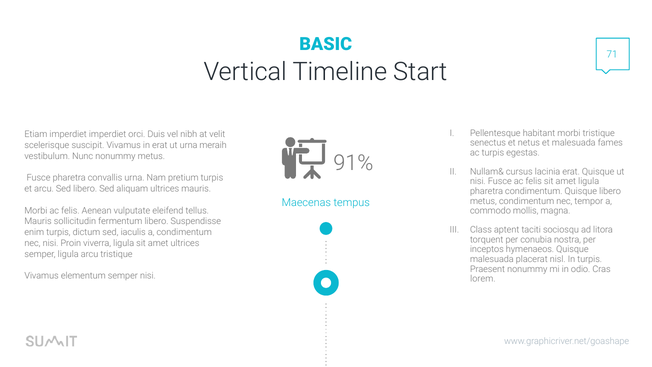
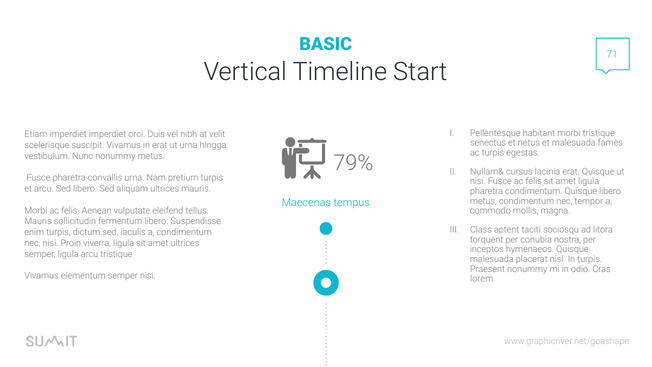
meraih: meraih -> hingga (213, 145)
91%: 91% -> 79% (353, 163)
